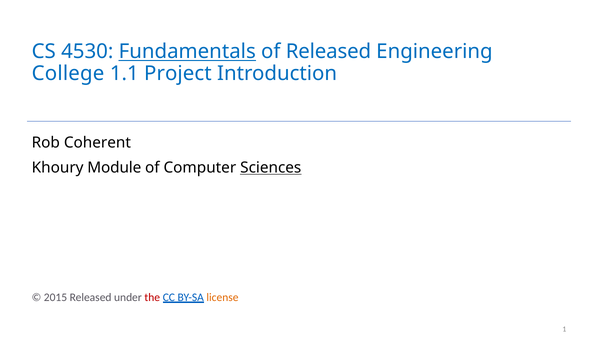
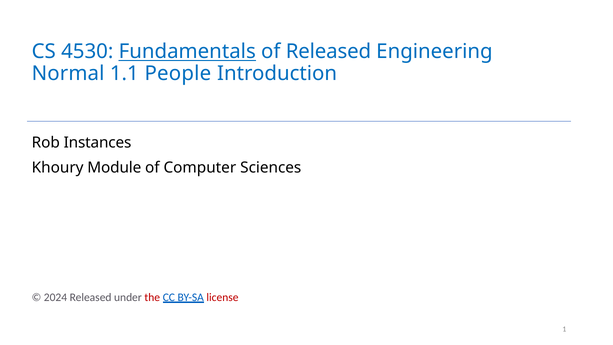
College: College -> Normal (68, 74)
Project: Project -> People (178, 74)
Coherent: Coherent -> Instances (98, 143)
Sciences underline: present -> none (271, 168)
2015: 2015 -> 2024 (55, 297)
license colour: orange -> red (222, 297)
